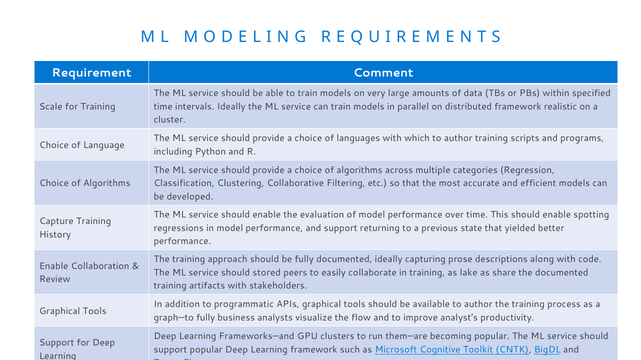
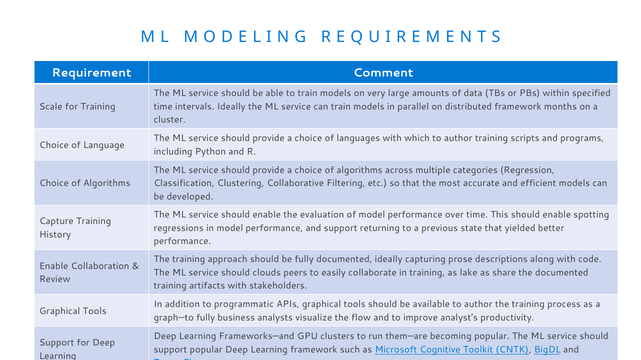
realistic: realistic -> months (560, 107)
stored: stored -> clouds (267, 273)
